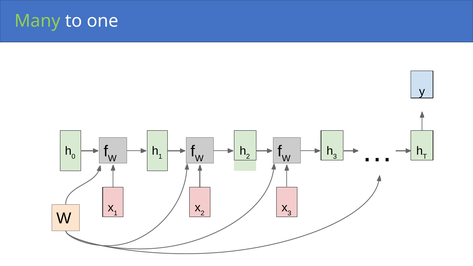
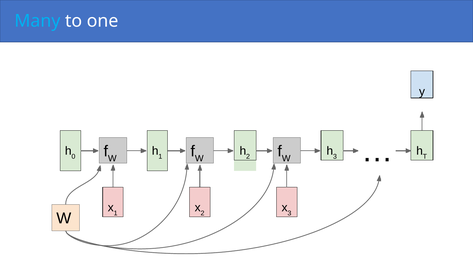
Many colour: light green -> light blue (37, 21)
